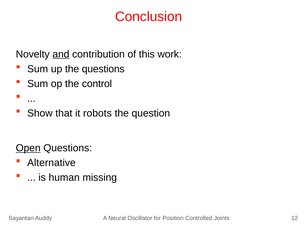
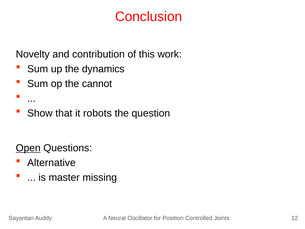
and underline: present -> none (61, 54)
the questions: questions -> dynamics (103, 69)
control: control -> cannot (97, 84)
human: human -> master (64, 177)
